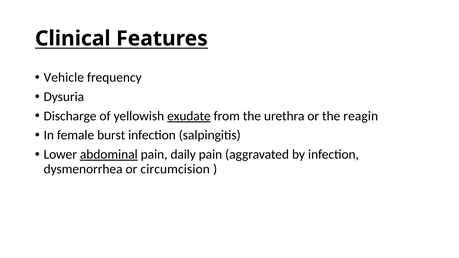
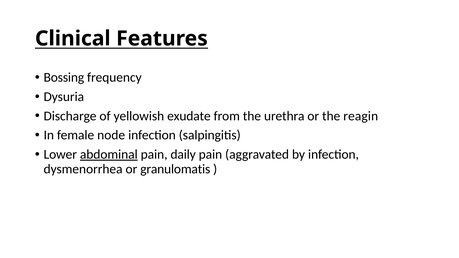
Vehicle: Vehicle -> Bossing (64, 78)
exudate underline: present -> none (189, 116)
burst: burst -> node (111, 135)
circumcision: circumcision -> granulomatis (175, 169)
